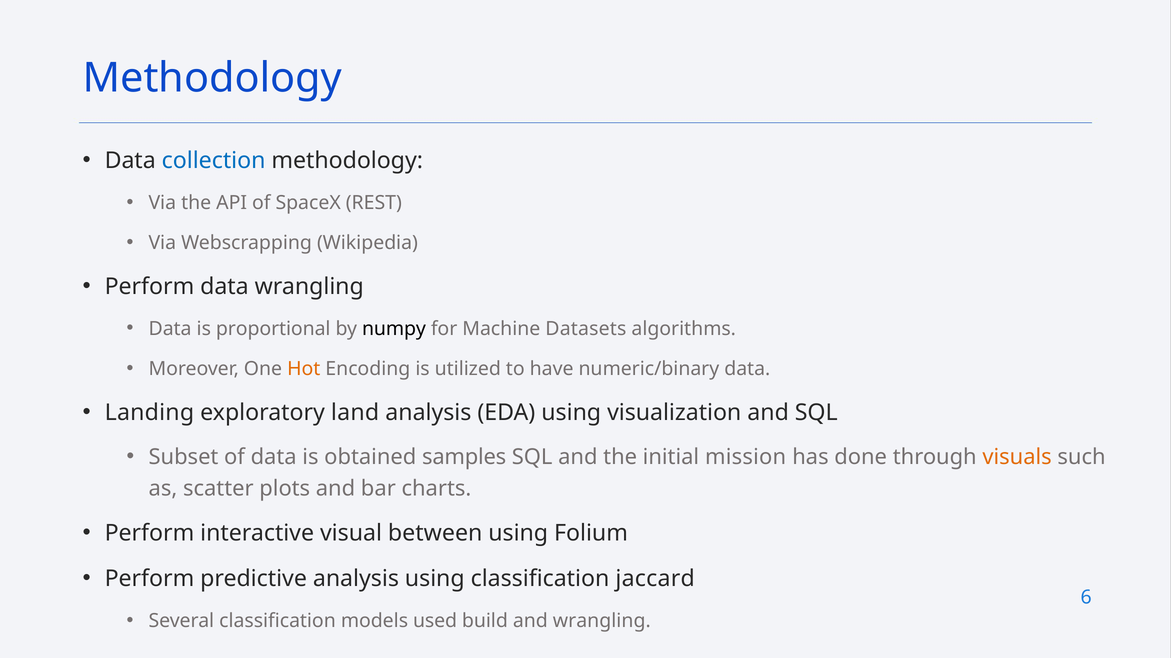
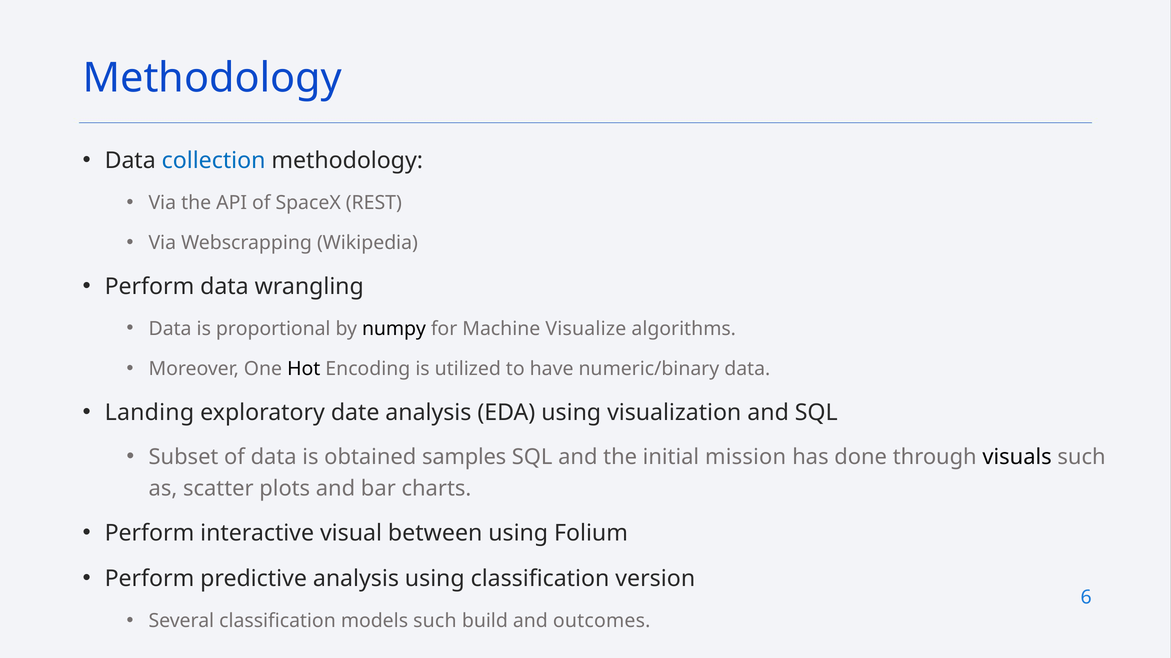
Datasets: Datasets -> Visualize (586, 329)
Hot colour: orange -> black (304, 369)
land: land -> date (355, 413)
visuals colour: orange -> black (1017, 457)
jaccard: jaccard -> version (655, 579)
models used: used -> such (435, 622)
and wrangling: wrangling -> outcomes (602, 622)
